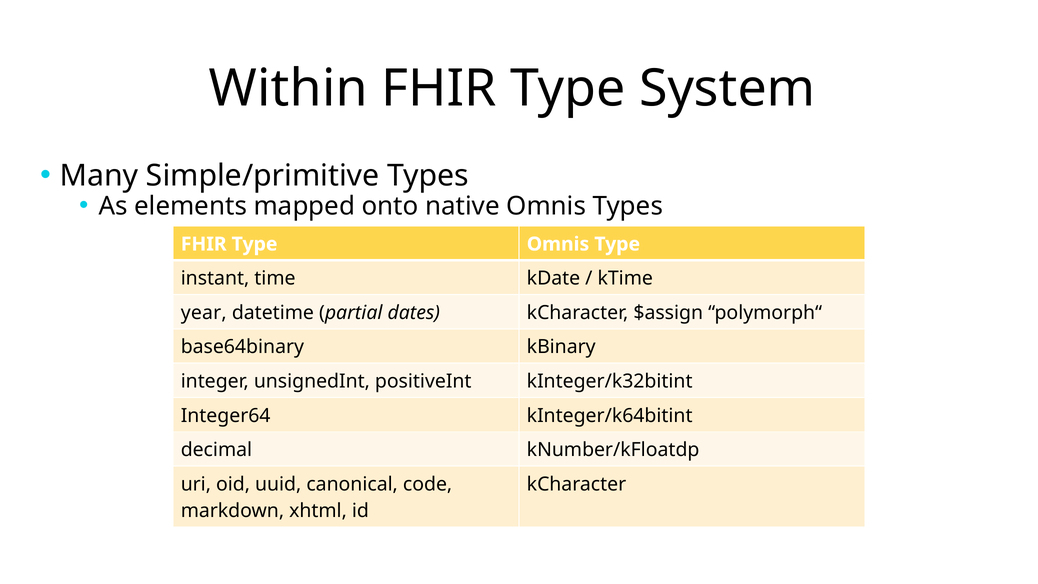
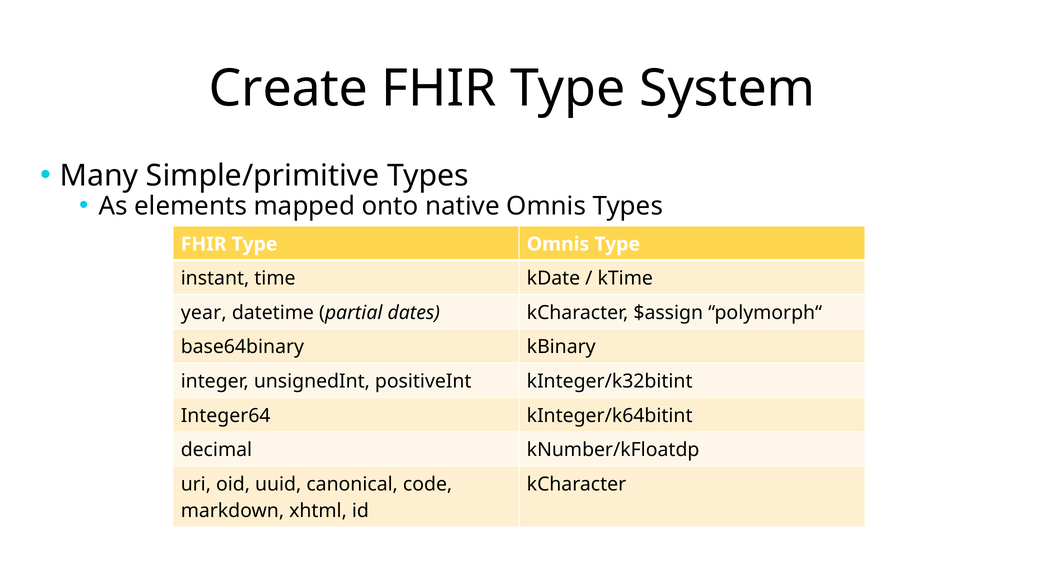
Within: Within -> Create (288, 89)
